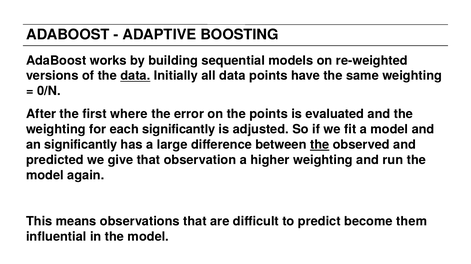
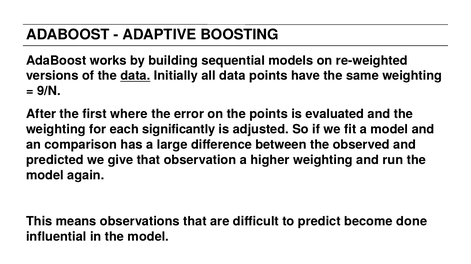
0/N: 0/N -> 9/N (49, 91)
an significantly: significantly -> comparison (81, 145)
the underline: present -> none (320, 145)
them: them -> done (412, 222)
